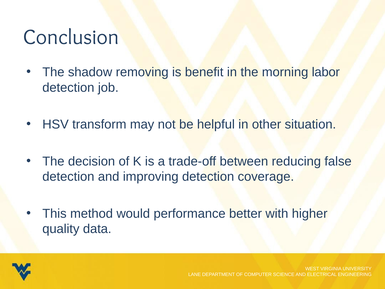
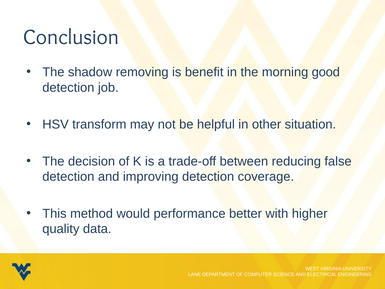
labor: labor -> good (326, 72)
